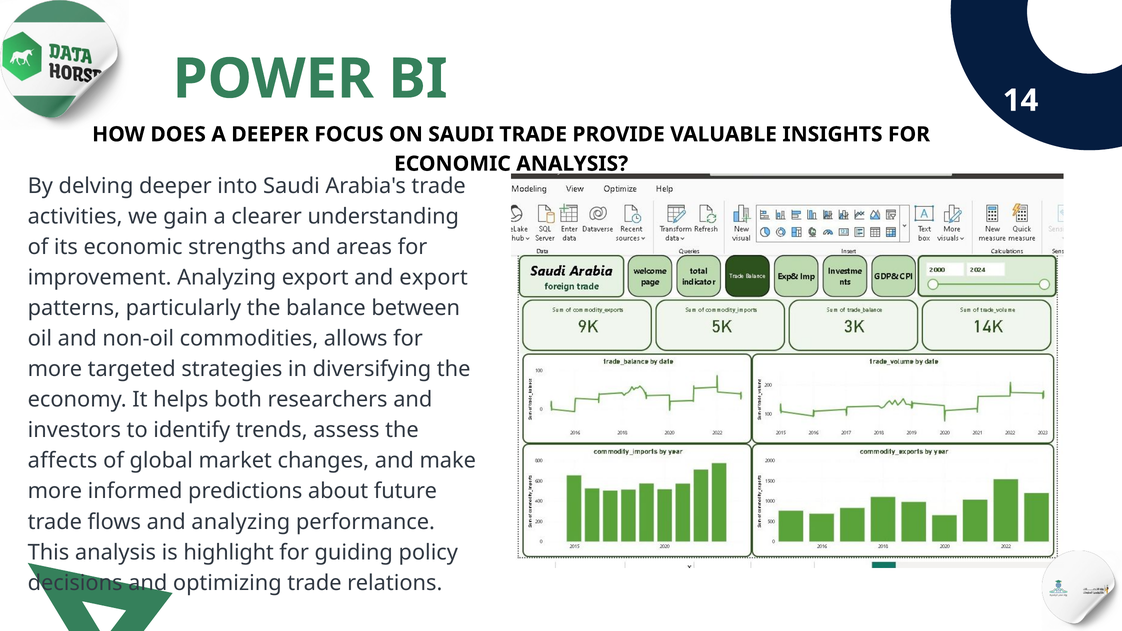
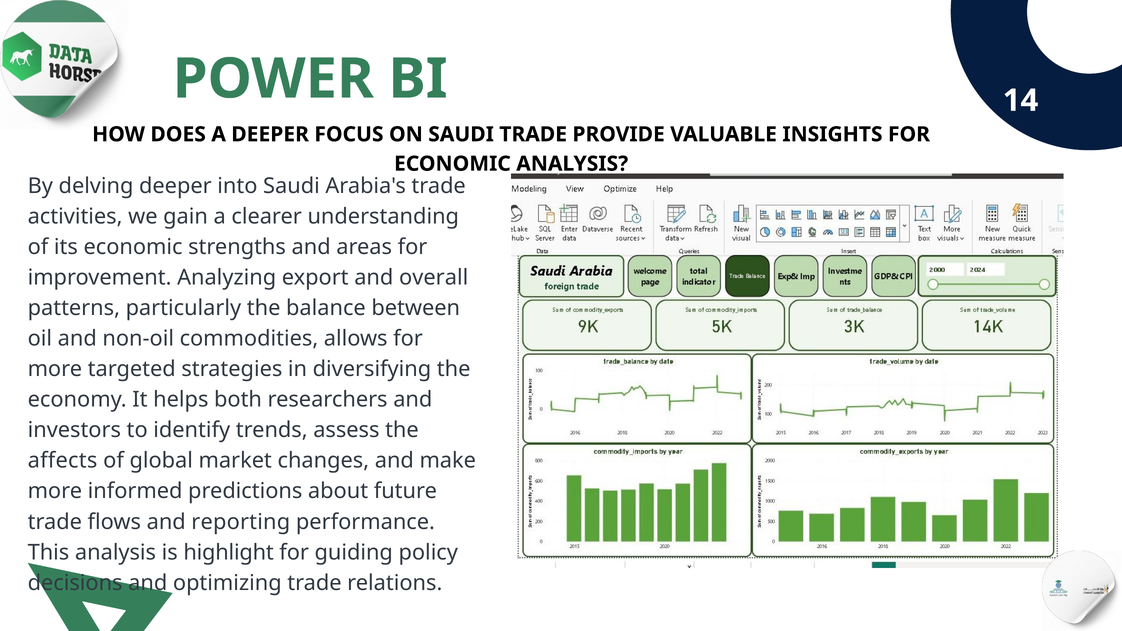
and export: export -> overall (434, 278)
and analyzing: analyzing -> reporting (241, 522)
